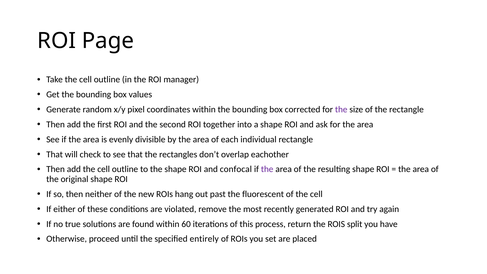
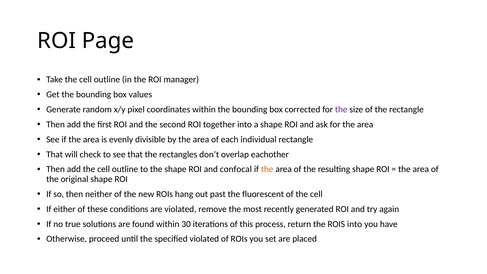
the colour: purple -> orange (267, 169)
60: 60 -> 30 (186, 224)
ROIS split: split -> into (355, 224)
specified entirely: entirely -> violated (204, 239)
